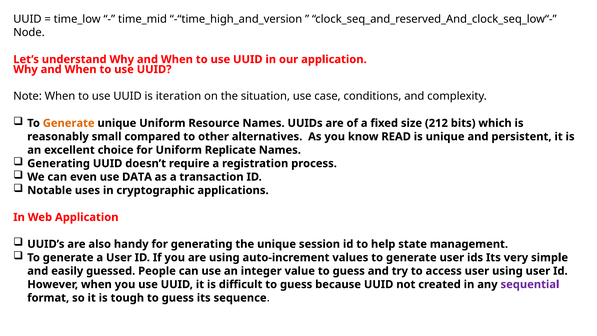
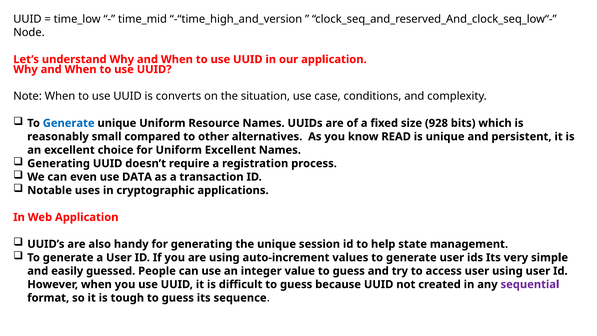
iteration: iteration -> converts (179, 96)
Generate colour: orange -> blue (69, 123)
212: 212 -> 928 (436, 123)
Uniform Replicate: Replicate -> Excellent (230, 150)
